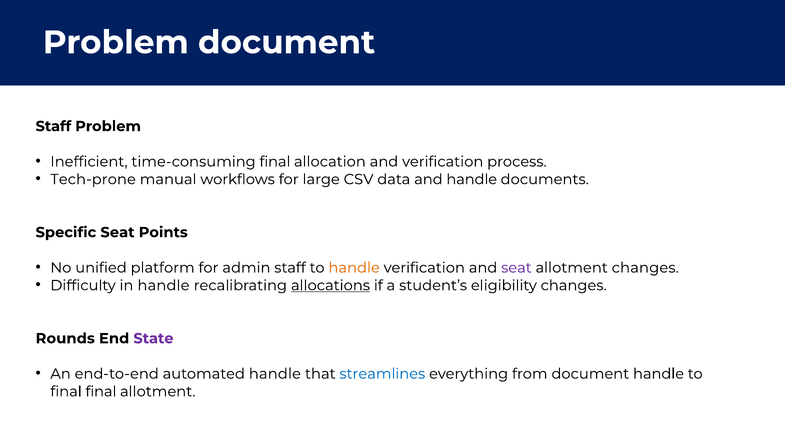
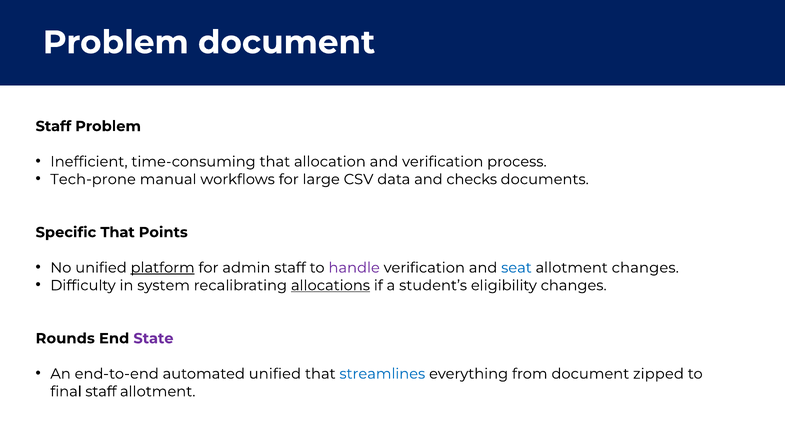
time-consuming final: final -> that (275, 161)
and handle: handle -> checks (472, 179)
Specific Seat: Seat -> That (118, 232)
platform underline: none -> present (163, 267)
handle colour: orange -> purple (354, 267)
seat colour: purple -> blue (516, 267)
in handle: handle -> system (164, 285)
automated handle: handle -> unified (275, 373)
document handle: handle -> zipped (658, 373)
final final: final -> staff (101, 391)
